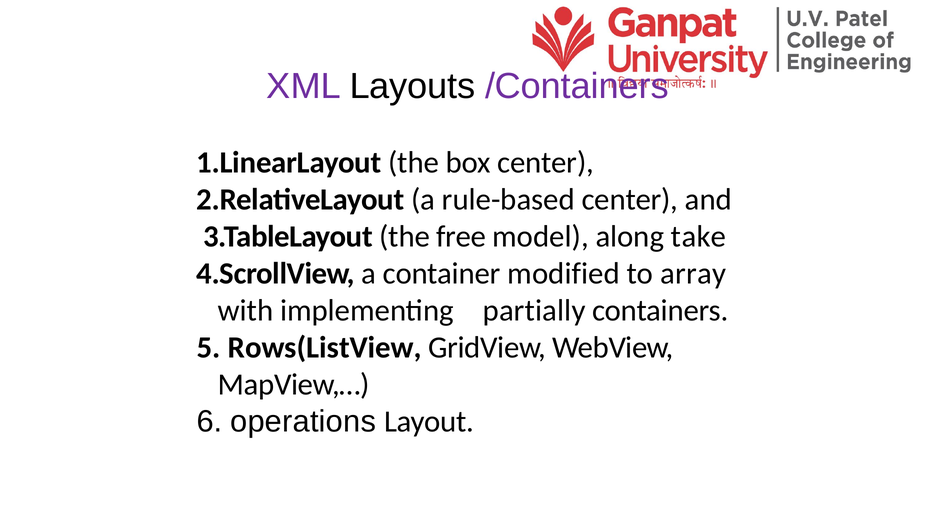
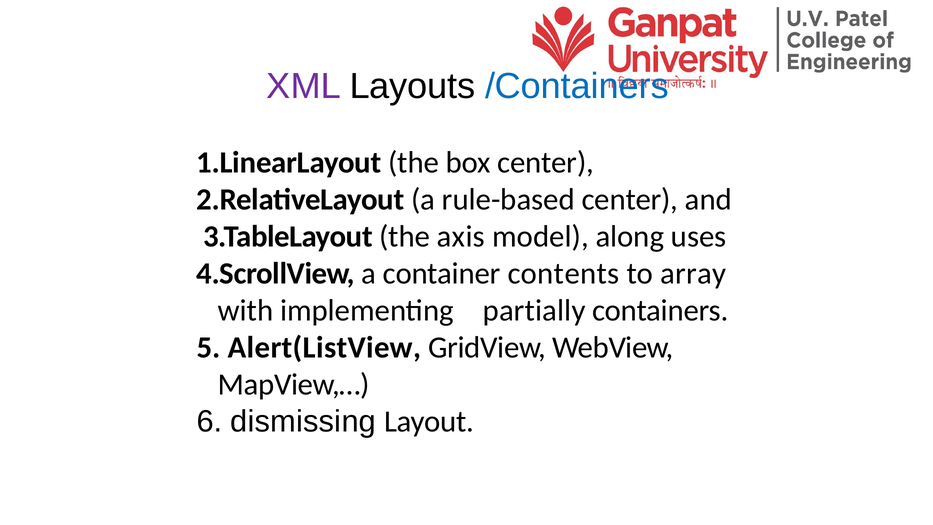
/Containers colour: purple -> blue (577, 86)
free: free -> axis (461, 237)
take: take -> uses (699, 237)
modified: modified -> contents (564, 274)
Rows(ListView: Rows(ListView -> Alert(ListView (325, 347)
operations: operations -> dismissing (303, 421)
